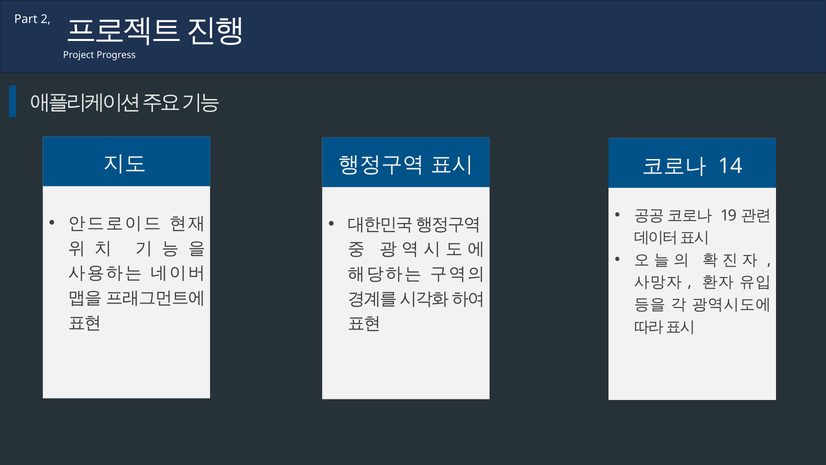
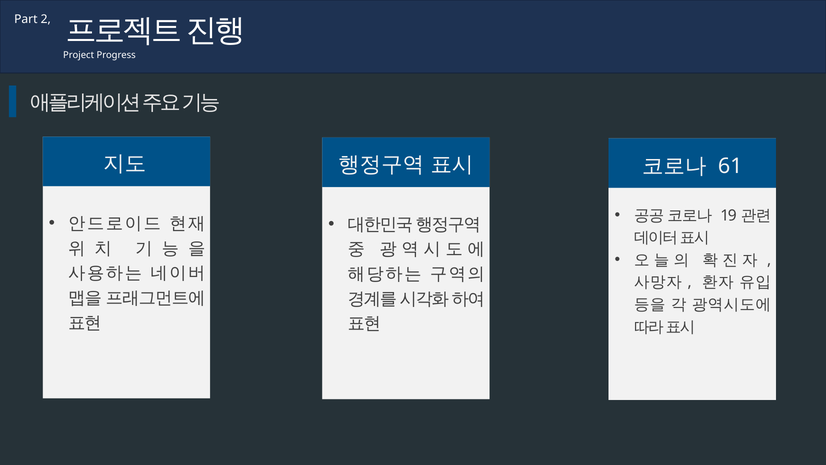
14: 14 -> 61 (730, 166)
